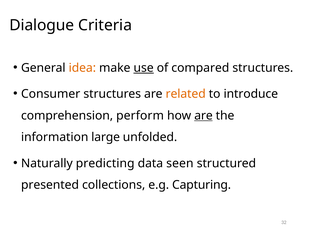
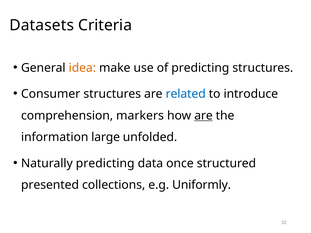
Dialogue: Dialogue -> Datasets (42, 25)
use underline: present -> none (144, 68)
of compared: compared -> predicting (200, 68)
related colour: orange -> blue (186, 94)
perform: perform -> markers (140, 116)
seen: seen -> once (180, 163)
Capturing: Capturing -> Uniformly (202, 185)
